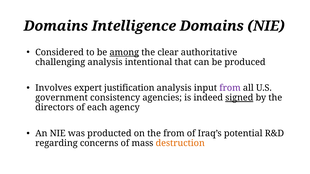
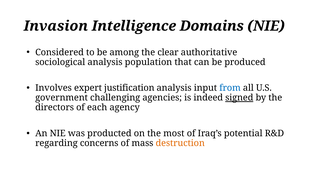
Domains: Domains -> Invasion (56, 26)
among underline: present -> none (124, 52)
challenging: challenging -> sociological (60, 62)
intentional: intentional -> population (148, 62)
from colour: purple -> blue (230, 88)
consistency: consistency -> challenging (115, 98)
the from: from -> most (174, 134)
